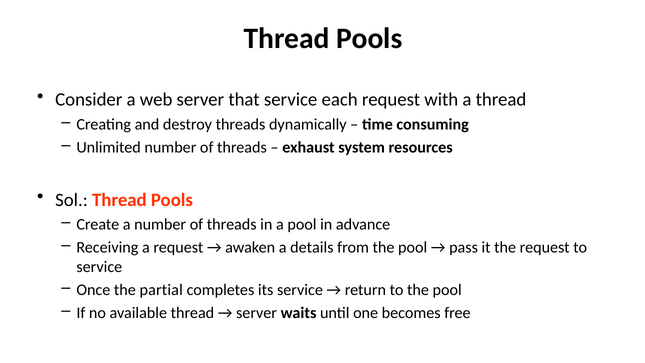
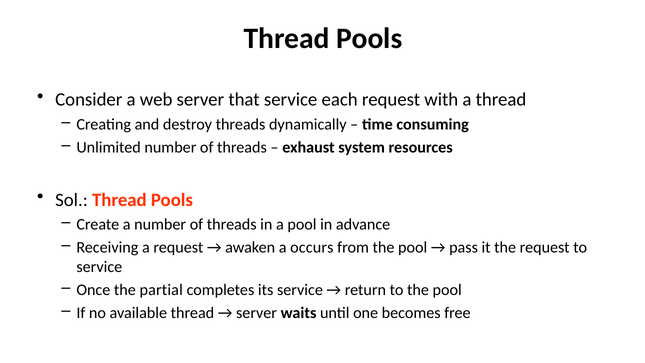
details: details -> occurs (312, 247)
